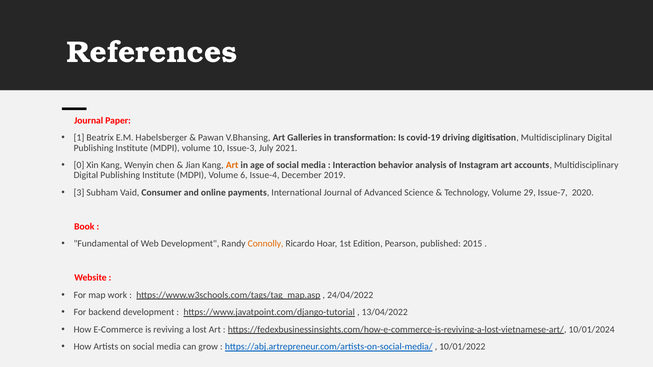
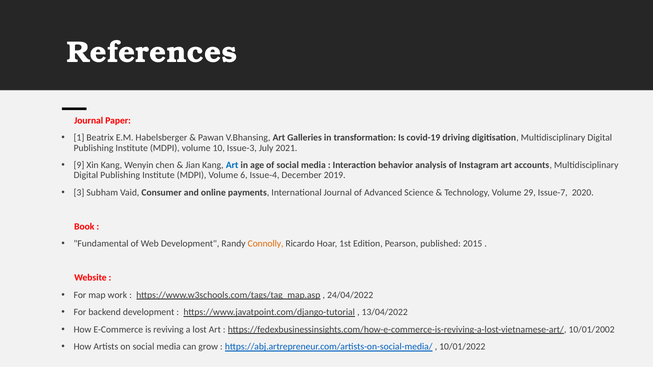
0: 0 -> 9 (79, 165)
Art colour: orange -> blue (232, 165)
10/01/2024: 10/01/2024 -> 10/01/2002 (592, 330)
